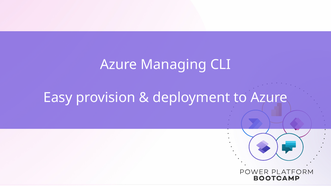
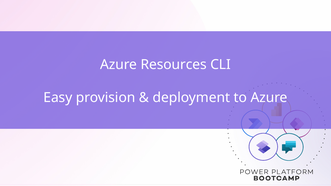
Managing: Managing -> Resources (174, 65)
